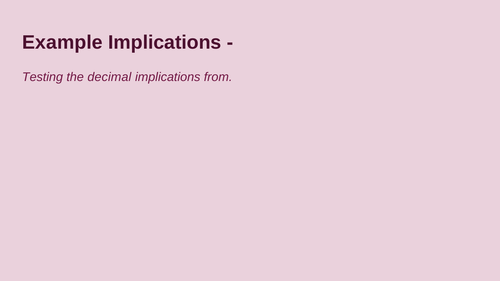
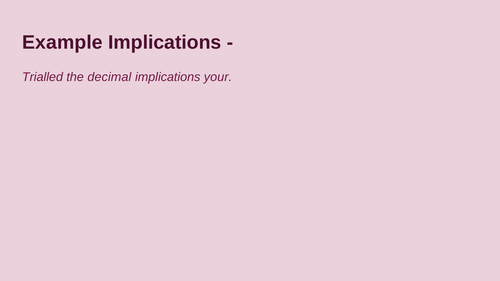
Testing: Testing -> Trialled (43, 77)
from: from -> your (218, 77)
